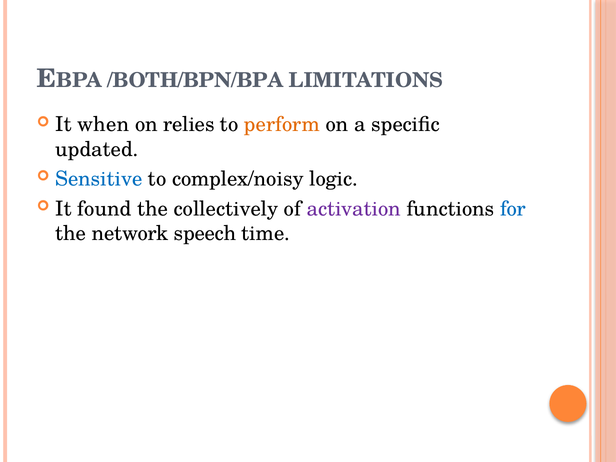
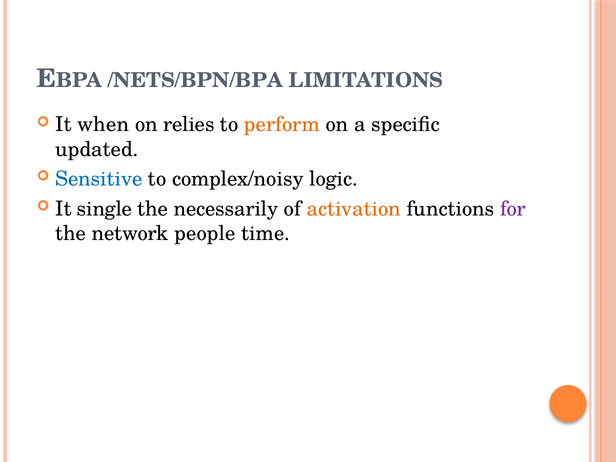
/BOTH/BPN/BPA: /BOTH/BPN/BPA -> /NETS/BPN/BPA (195, 81)
found: found -> single (105, 209)
collectively: collectively -> necessarily (226, 209)
activation colour: purple -> orange (354, 209)
for colour: blue -> purple (513, 209)
speech: speech -> people (205, 233)
